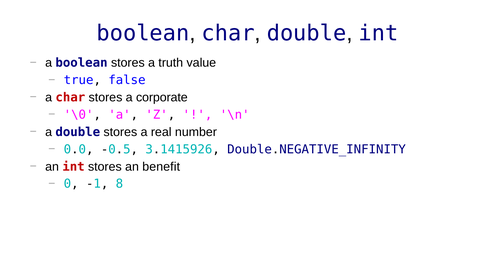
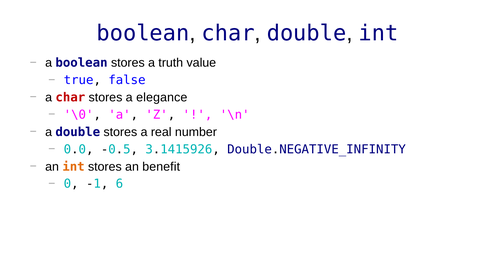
corporate: corporate -> elegance (162, 98)
int colour: red -> orange (74, 167)
8: 8 -> 6 (119, 184)
